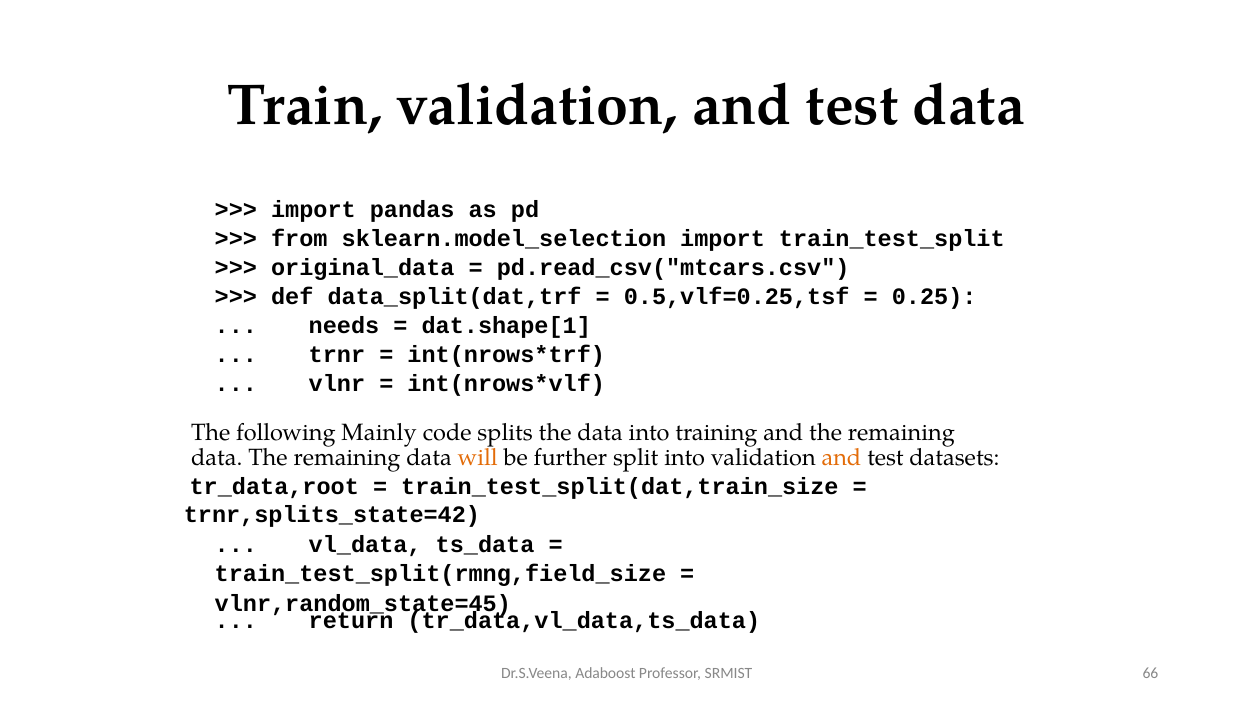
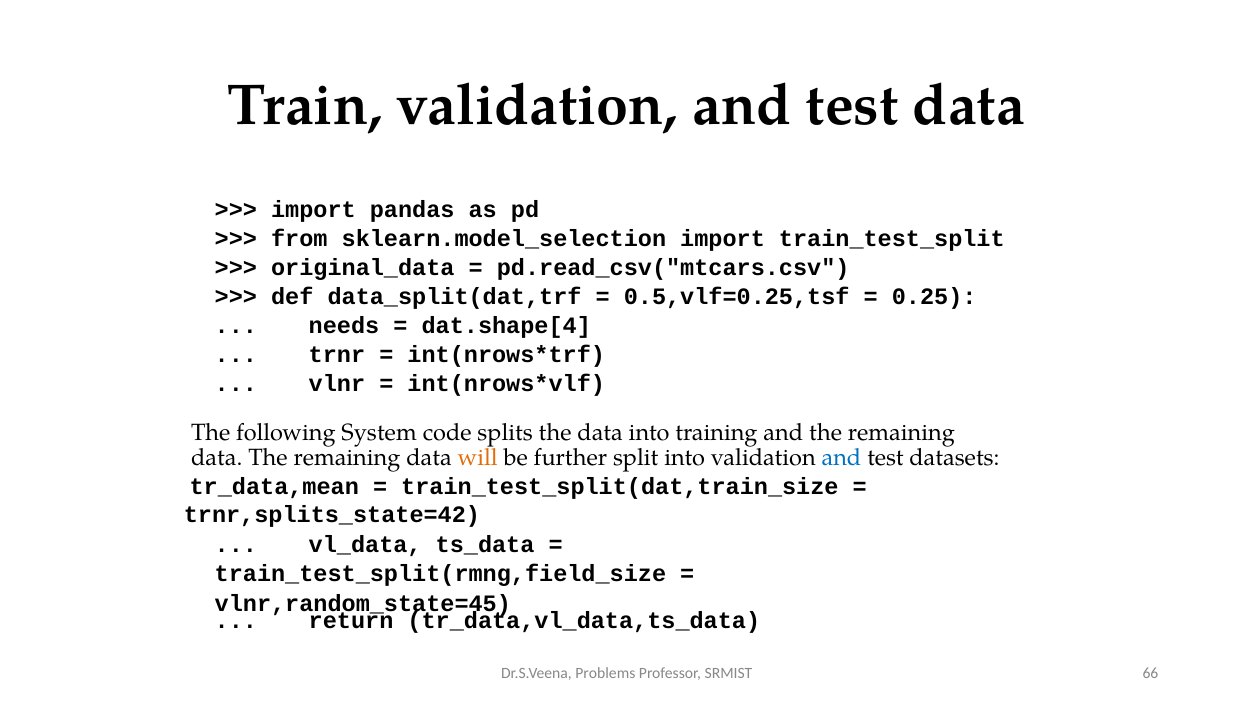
dat.shape[1: dat.shape[1 -> dat.shape[4 (506, 326)
Mainly: Mainly -> System (379, 433)
and colour: orange -> blue (841, 458)
tr_data,root: tr_data,root -> tr_data,mean (274, 487)
Adaboost: Adaboost -> Problems (605, 674)
